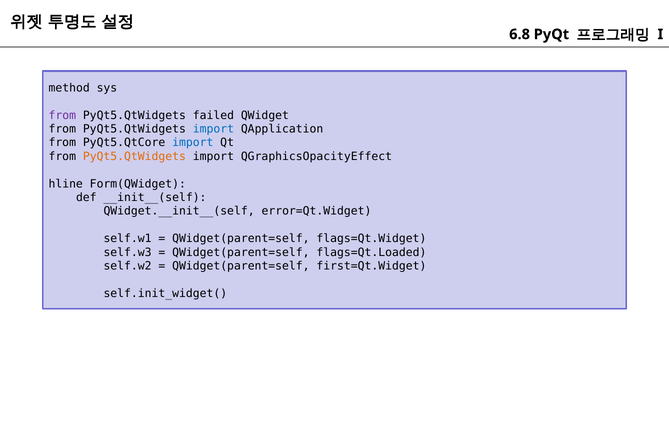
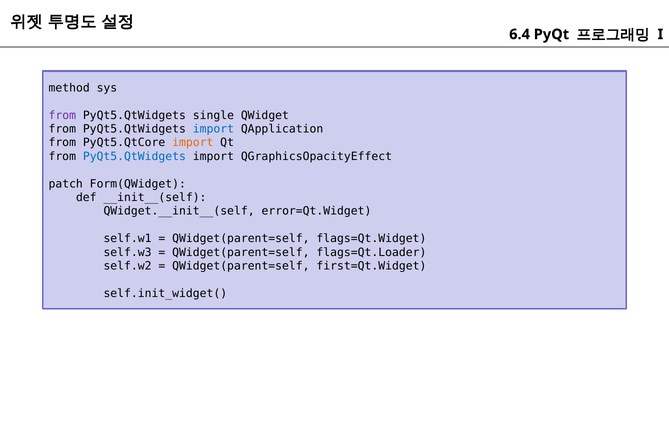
6.8: 6.8 -> 6.4 (520, 34)
failed: failed -> single (213, 115)
import colour: blue -> orange (193, 143)
PyQt5.QtWidgets colour: orange -> blue (134, 156)
hline: hline -> patch (66, 184)
flags=Qt.Loaded: flags=Qt.Loaded -> flags=Qt.Loader (371, 252)
